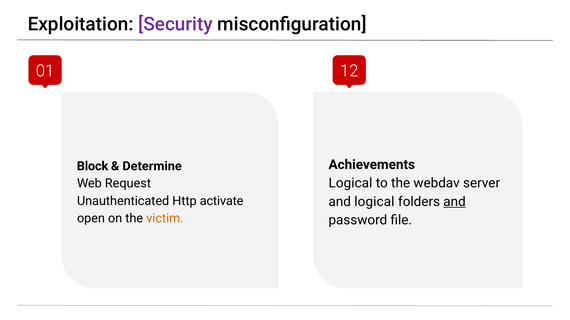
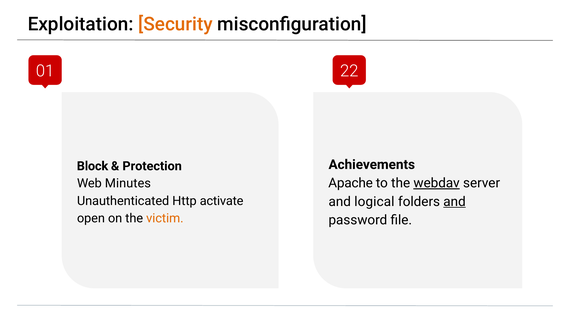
Security colour: purple -> orange (175, 24)
12: 12 -> 22 (349, 71)
Determine: Determine -> Protection (152, 166)
Logical: Logical -> Apache (351, 183)
webdav underline: none -> present (437, 183)
Request: Request -> Minutes (128, 184)
